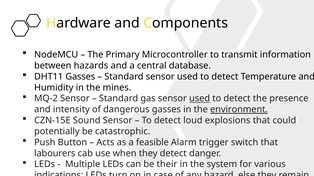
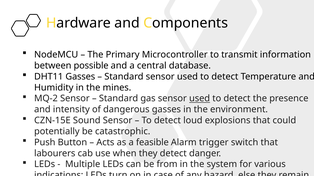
hazards: hazards -> possible (91, 66)
environment underline: present -> none (239, 110)
their: their -> from (167, 165)
